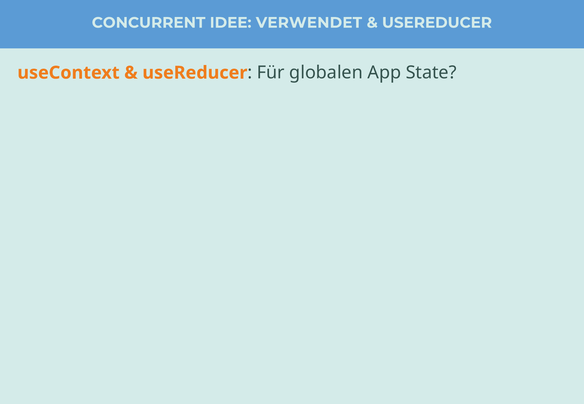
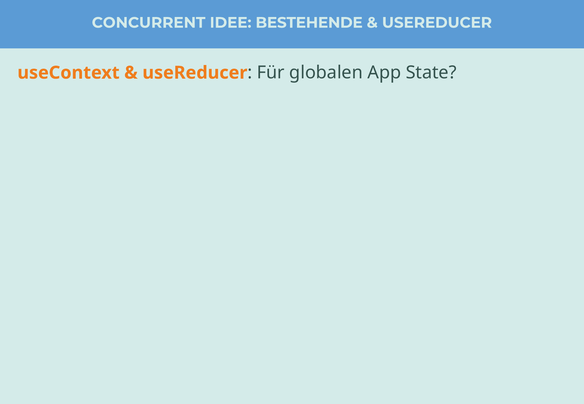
VERWENDET: VERWENDET -> BESTEHENDE (309, 23)
